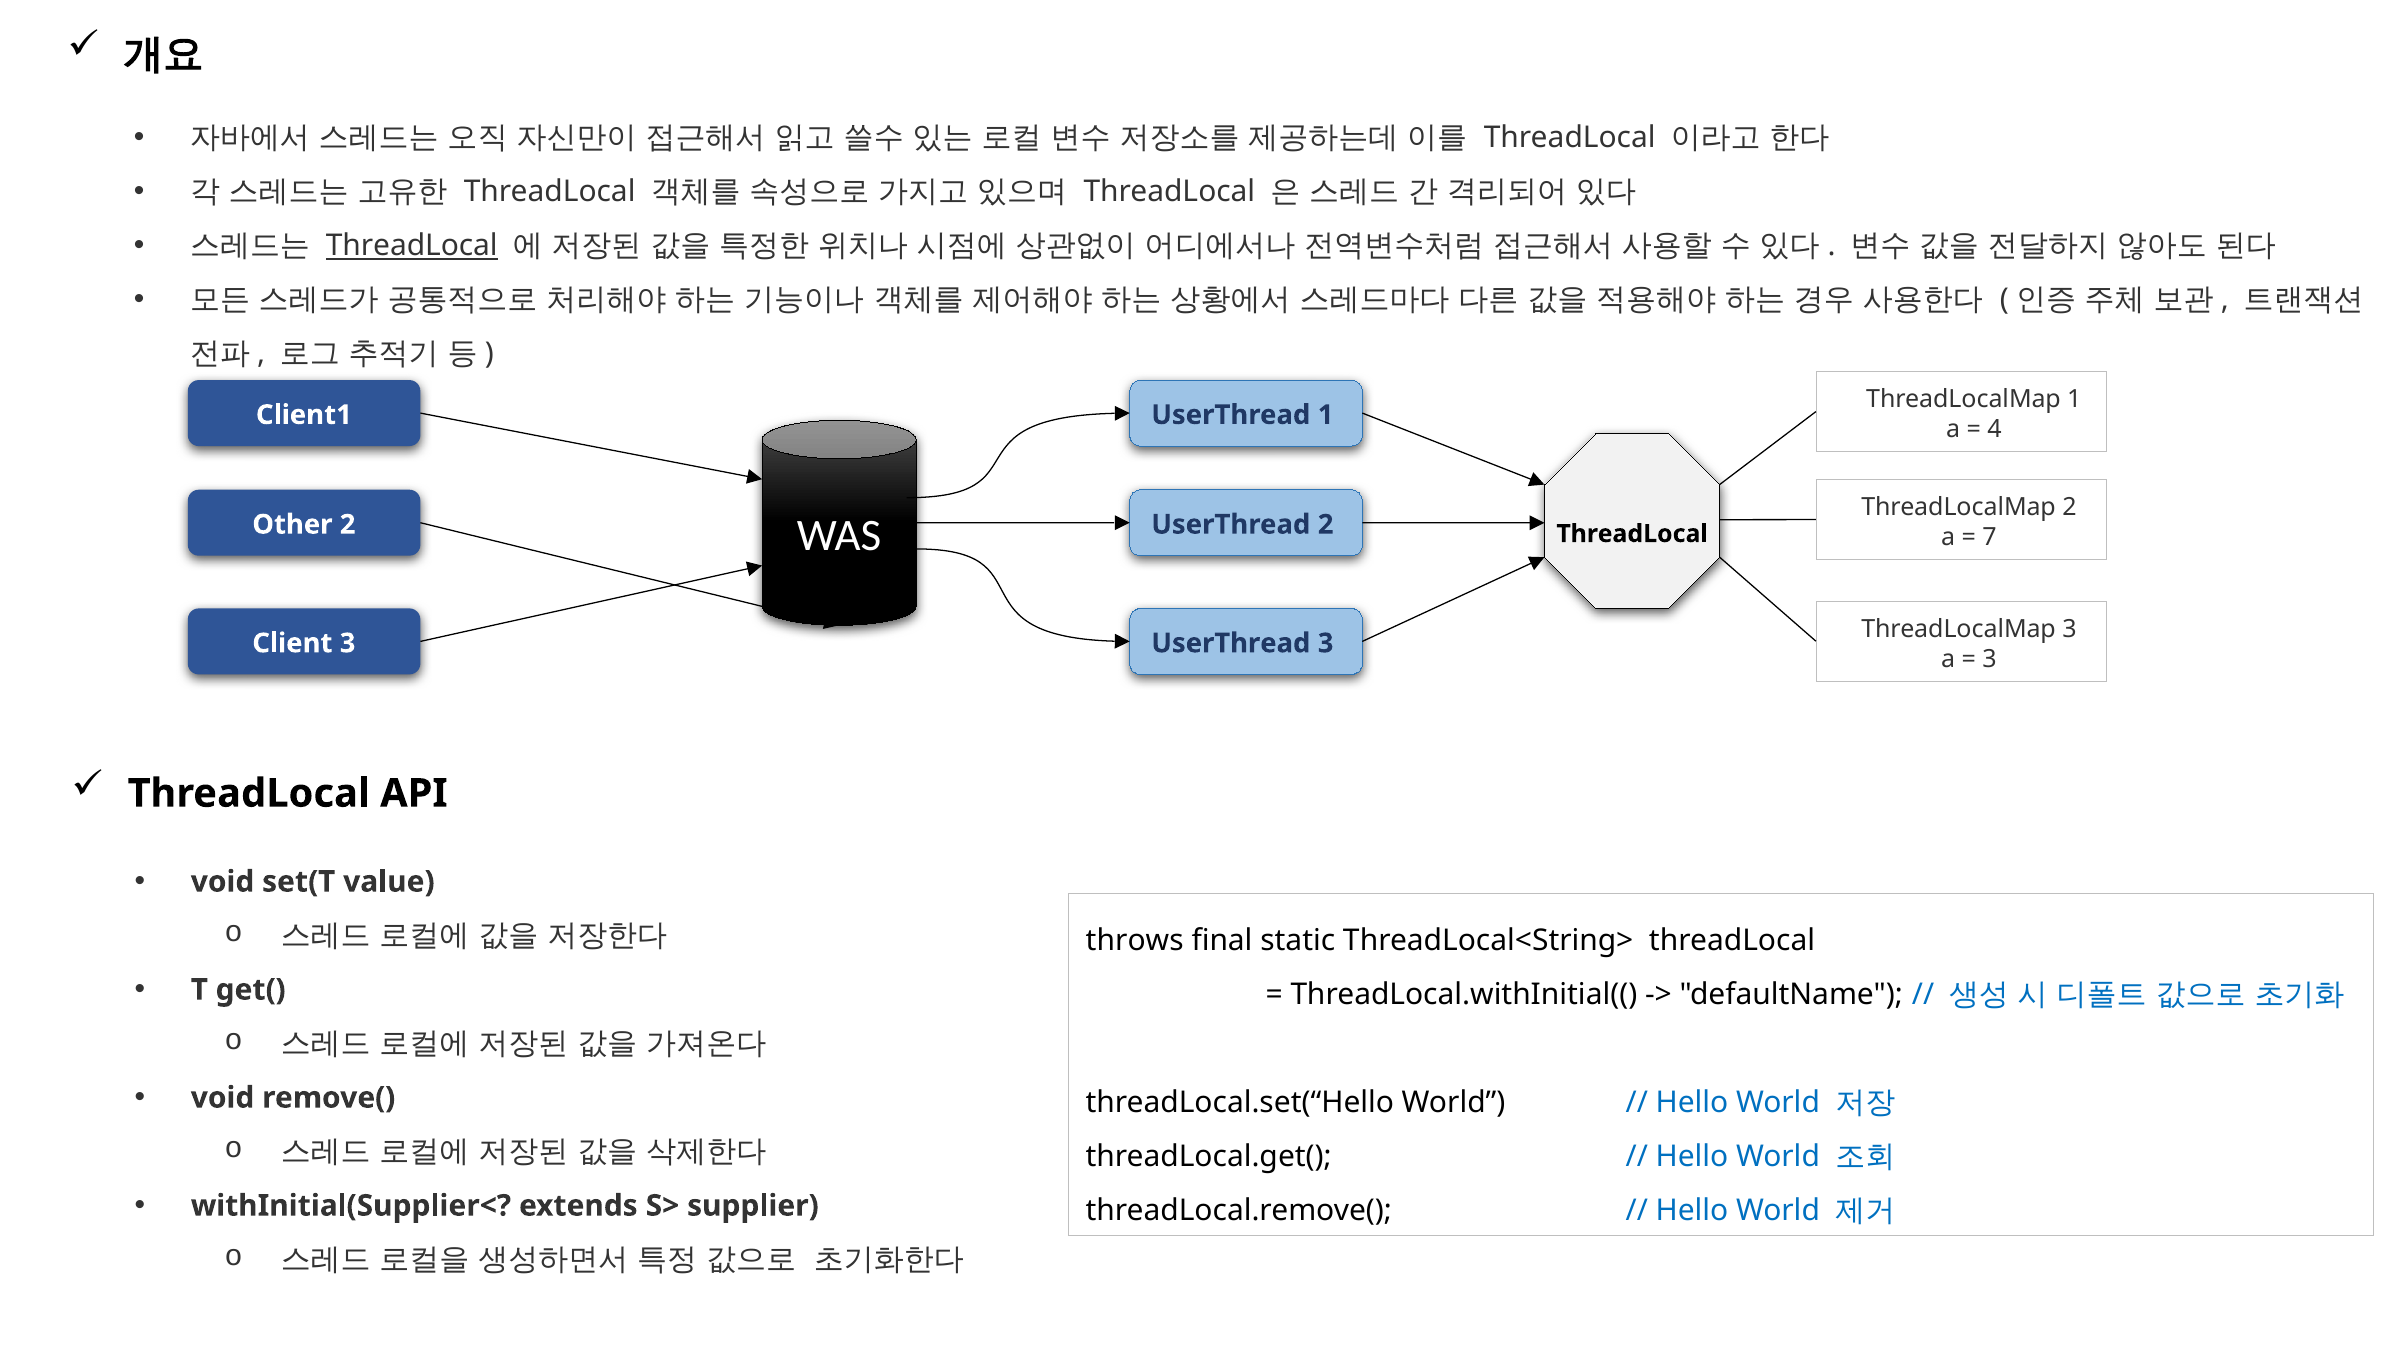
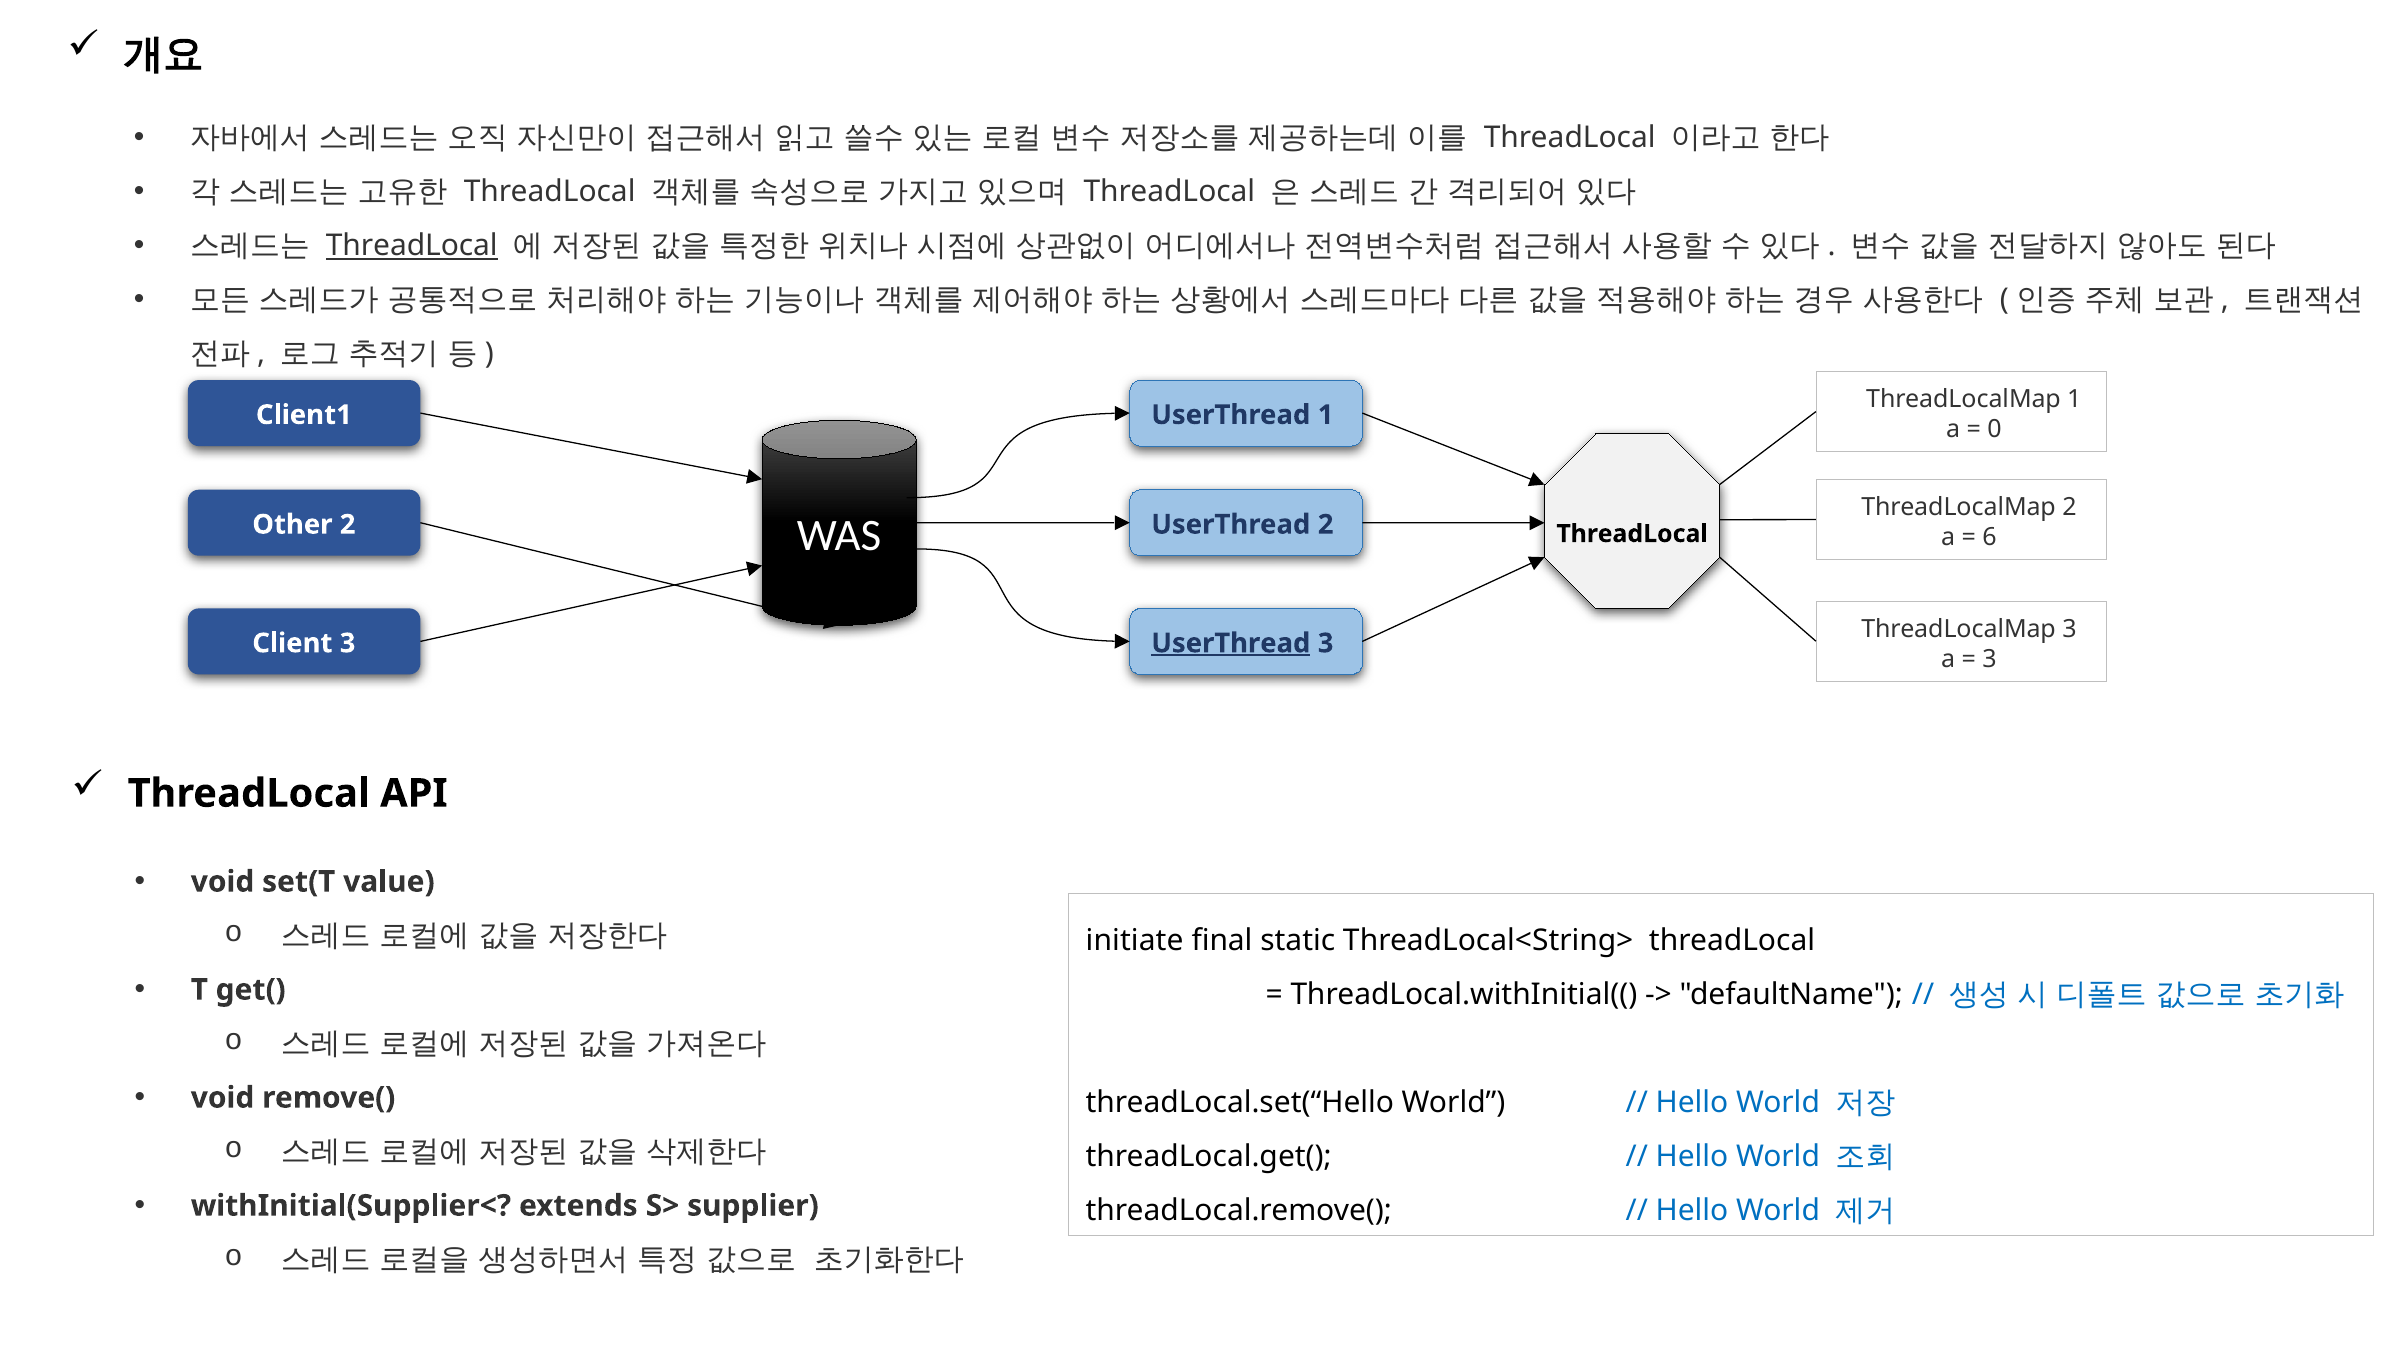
4: 4 -> 0 (1994, 429)
7: 7 -> 6 (1989, 538)
UserThread underline: none -> present (1231, 643)
throws: throws -> initiate (1135, 941)
